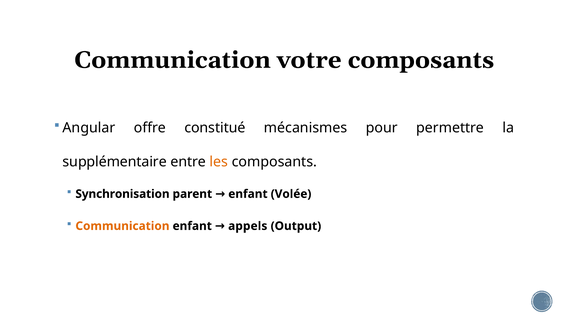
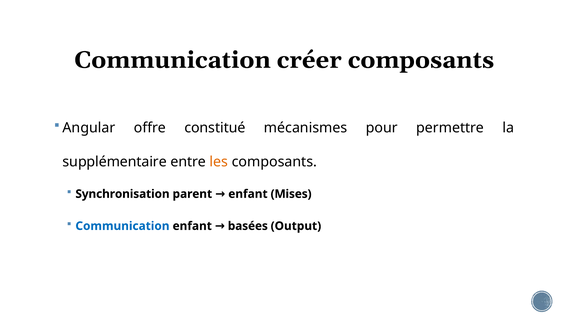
votre: votre -> créer (309, 60)
Volée: Volée -> Mises (291, 194)
Communication colour: orange -> blue (122, 226)
appels: appels -> basées (248, 226)
